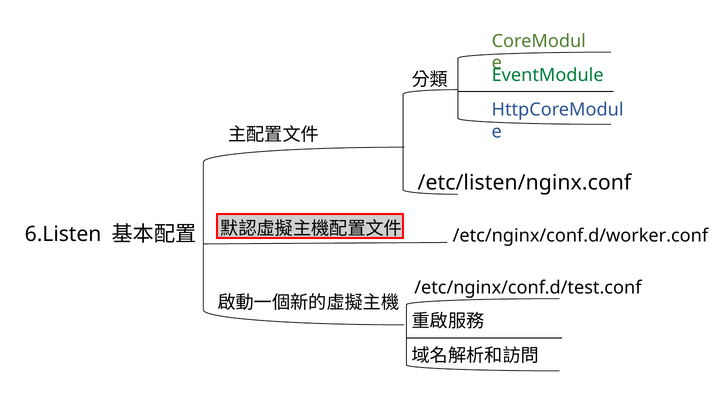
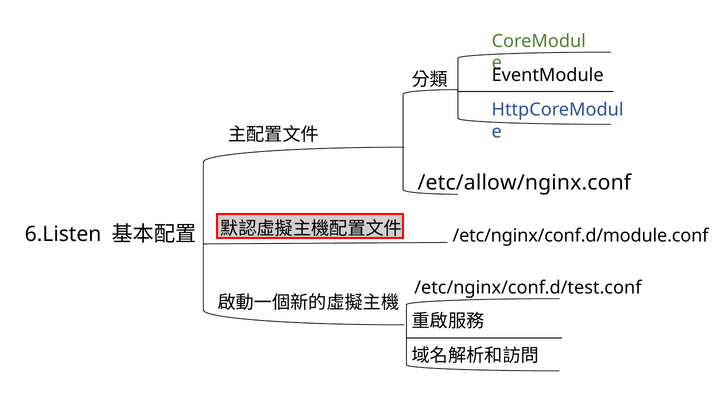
EventModule colour: green -> black (548, 75)
/etc/listen/nginx.conf: /etc/listen/nginx.conf -> /etc/allow/nginx.conf (524, 183)
/etc/nginx/conf.d/worker.conf: /etc/nginx/conf.d/worker.conf -> /etc/nginx/conf.d/module.conf (581, 235)
